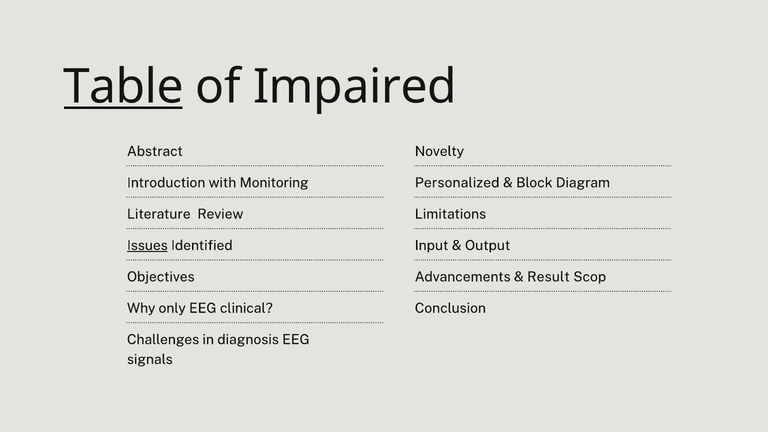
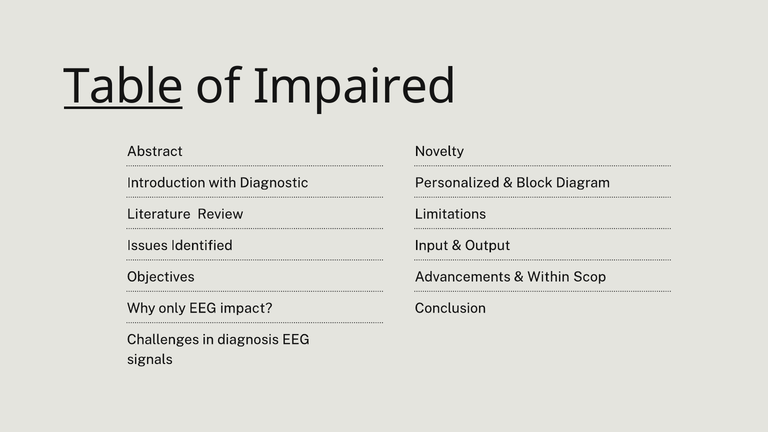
Monitoring: Monitoring -> Diagnostic (274, 183)
Issues underline: present -> none (147, 245)
Result: Result -> Within (548, 277)
clinical: clinical -> impact (246, 308)
